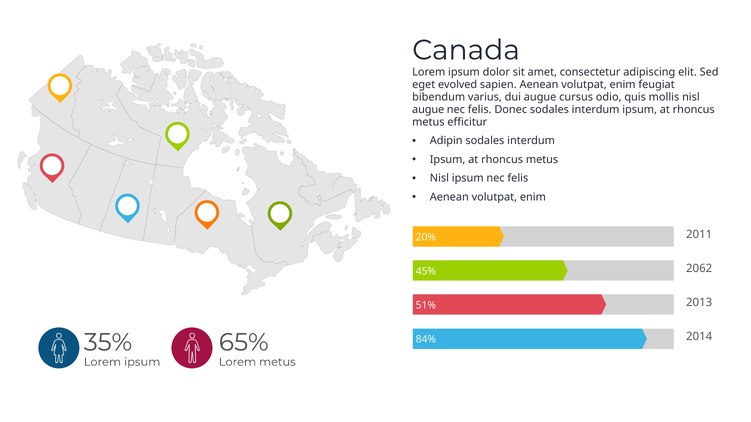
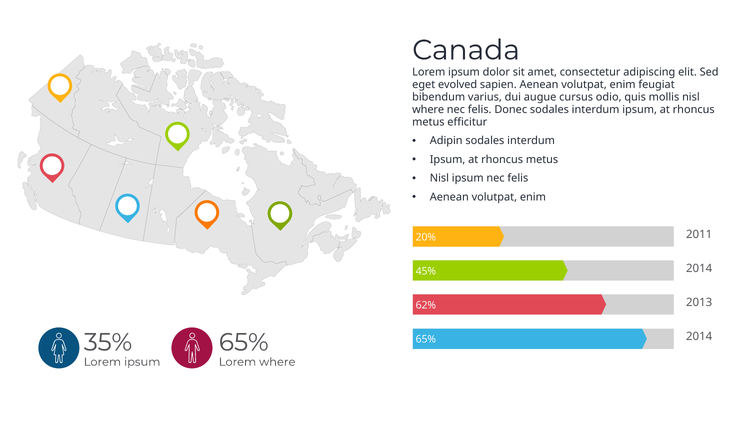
augue: augue -> where (428, 110)
2062: 2062 -> 2014 (699, 269)
51%: 51% -> 62% (426, 305)
84%: 84% -> 65% (426, 340)
Lorem metus: metus -> where (277, 362)
